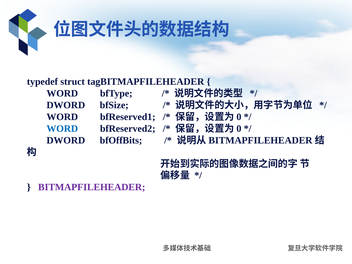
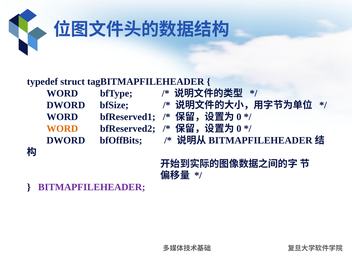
WORD colour: blue -> orange (62, 129)
